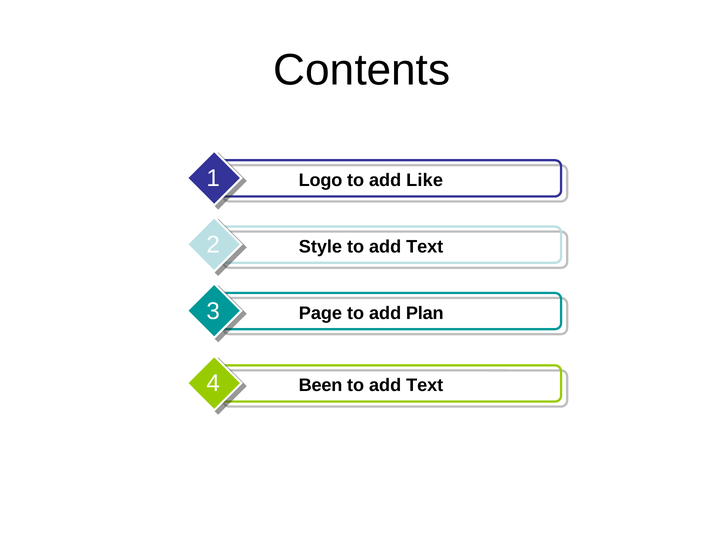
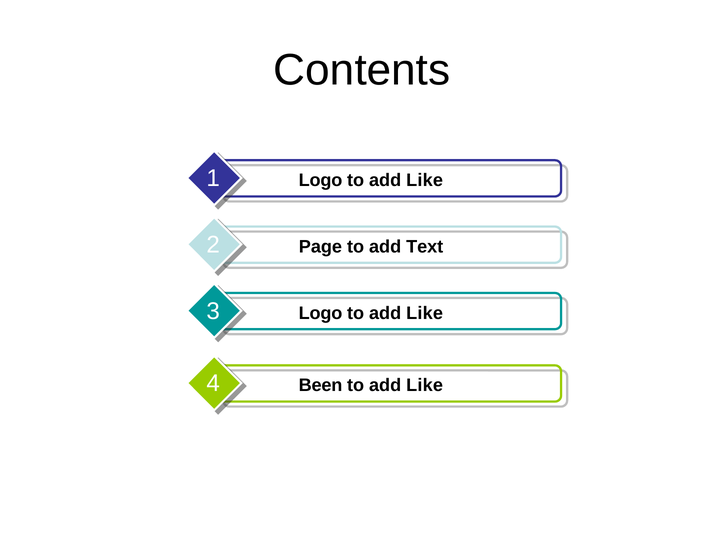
Style: Style -> Page (320, 247)
Page: Page -> Logo (321, 313)
Plan: Plan -> Like (425, 313)
Text: Text -> Like (425, 385)
